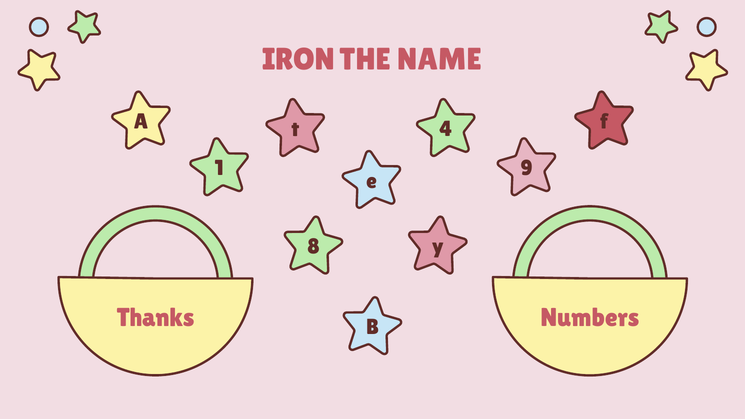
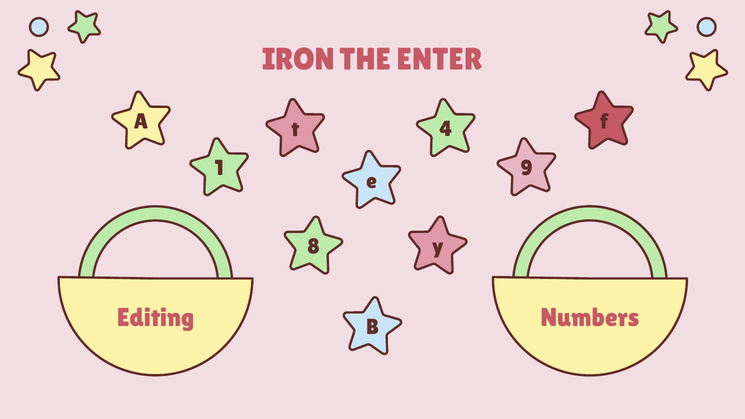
NAME: NAME -> ENTER (440, 59)
Thanks: Thanks -> Editing (156, 318)
